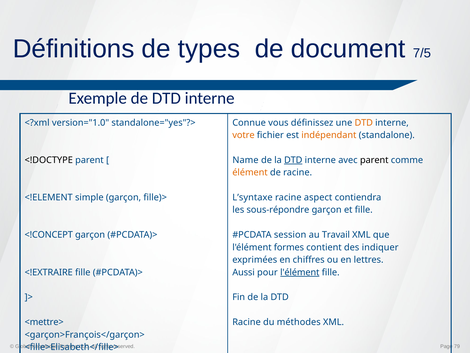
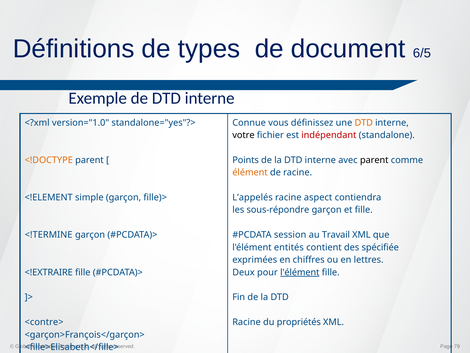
7/5: 7/5 -> 6/5 (422, 53)
votre colour: orange -> black (243, 135)
indépendant colour: orange -> red (329, 135)
<!DOCTYPE colour: black -> orange (49, 160)
Name: Name -> Points (246, 160)
DTD underline: present -> none (293, 160)
L’syntaxe: L’syntaxe -> L’appelés (253, 197)
<!CONCEPT: <!CONCEPT -> <!TERMINE (49, 235)
formes: formes -> entités (289, 247)
indiquer: indiquer -> spécifiée (380, 247)
Aussi: Aussi -> Deux (244, 272)
<mettre>: <mettre> -> <contre> (44, 322)
méthodes: méthodes -> propriétés (299, 322)
